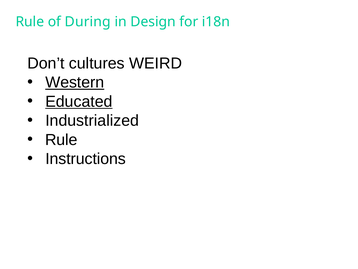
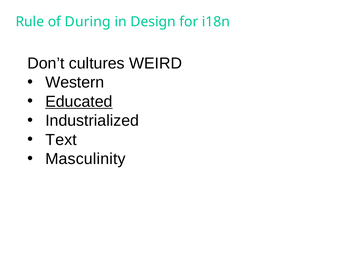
Western underline: present -> none (75, 82)
Rule: Rule -> Text (61, 140)
Instructions: Instructions -> Masculinity (85, 159)
